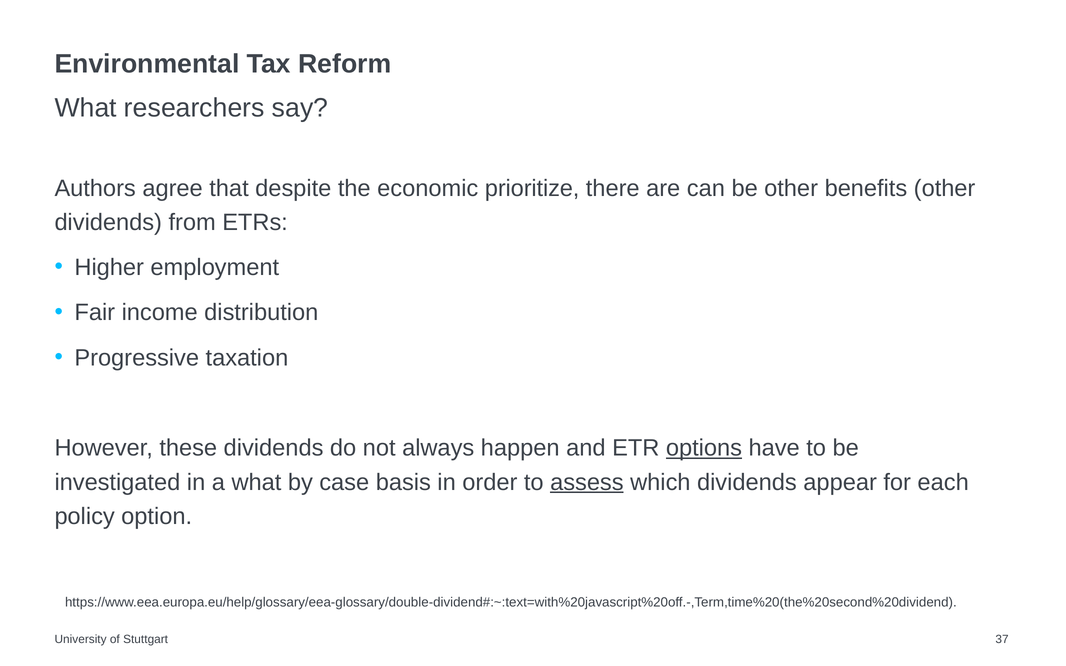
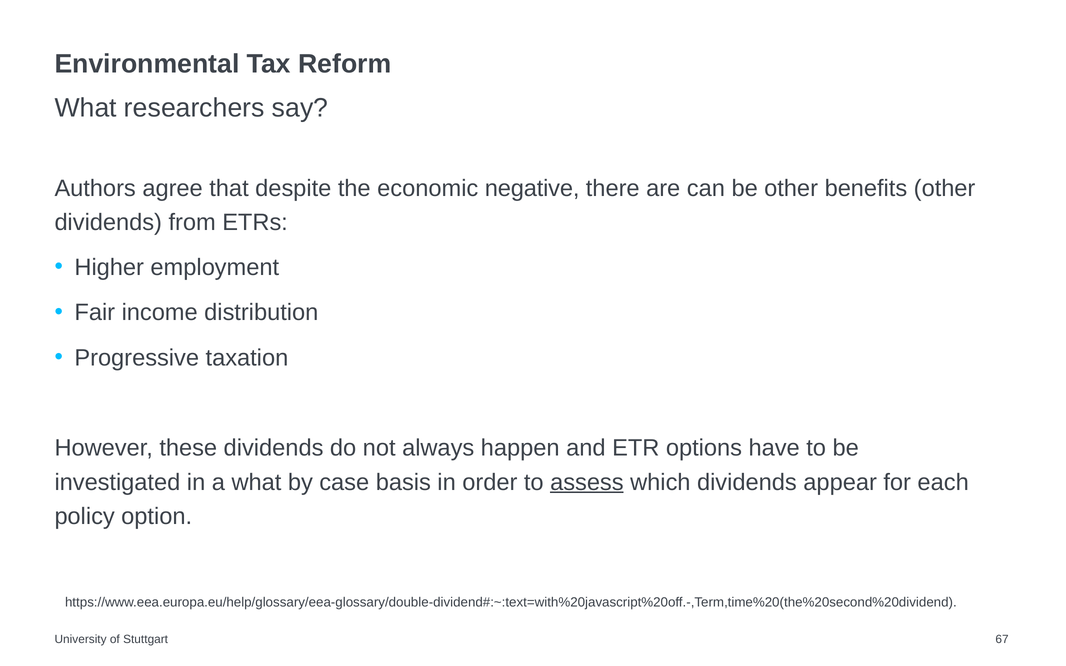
prioritize: prioritize -> negative (532, 188)
options underline: present -> none (704, 448)
37: 37 -> 67 (1002, 640)
